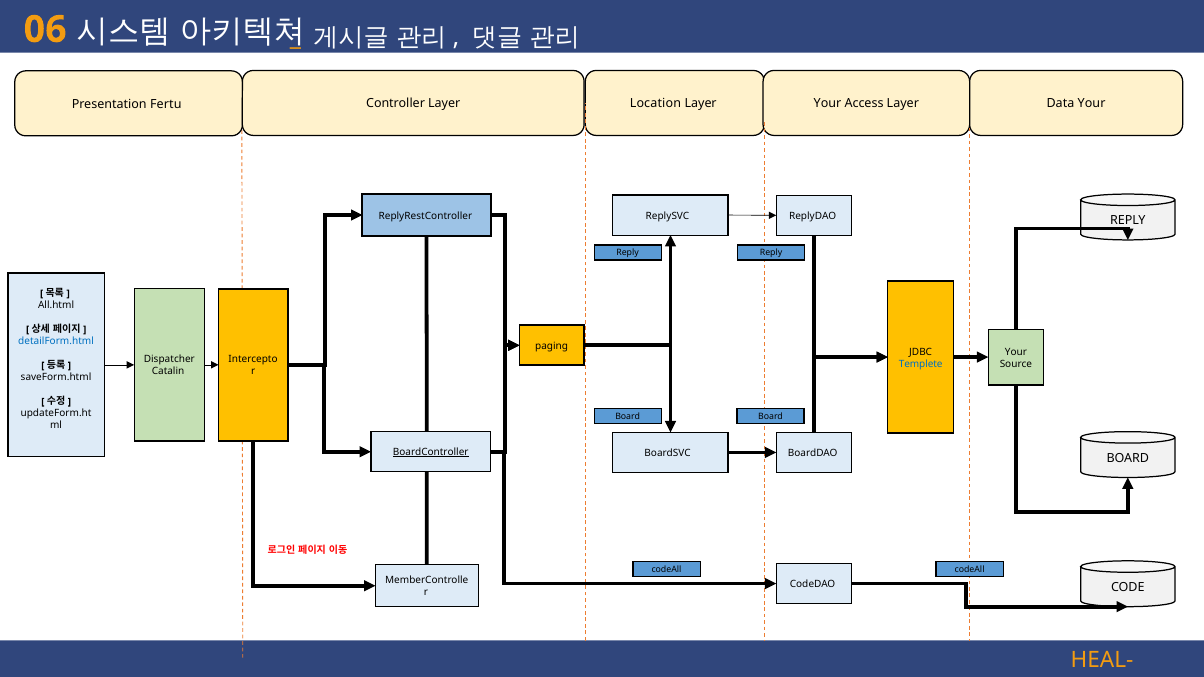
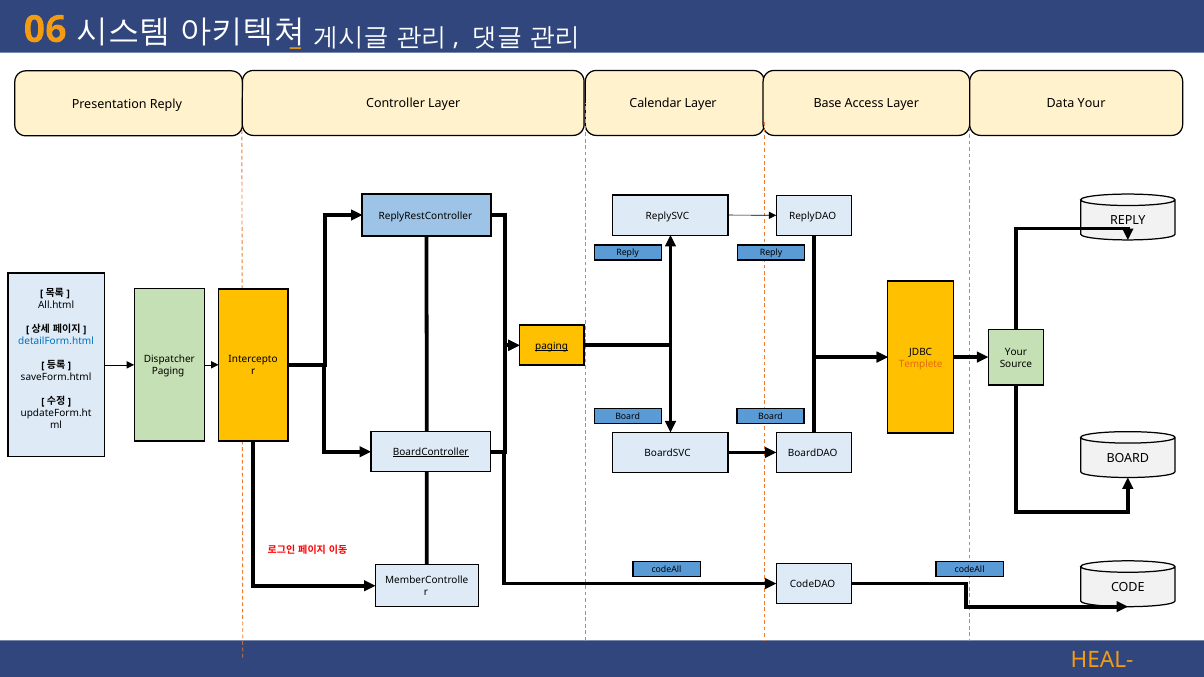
Presentation Fertu: Fertu -> Reply (166, 104)
Location: Location -> Calendar (656, 104)
Layer Your: Your -> Base (828, 104)
paging underline: none -> present (552, 346)
Templete colour: blue -> orange (921, 364)
Catalin: Catalin -> Paging (168, 372)
